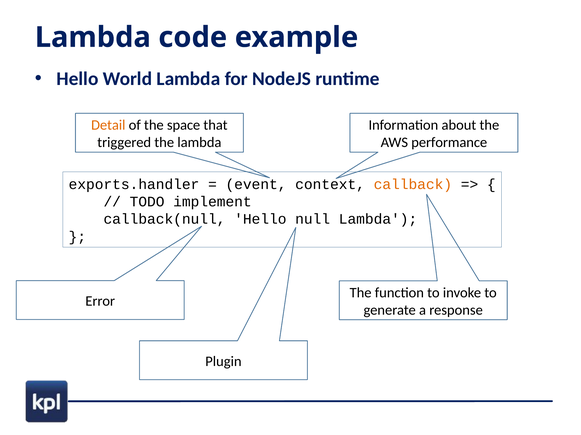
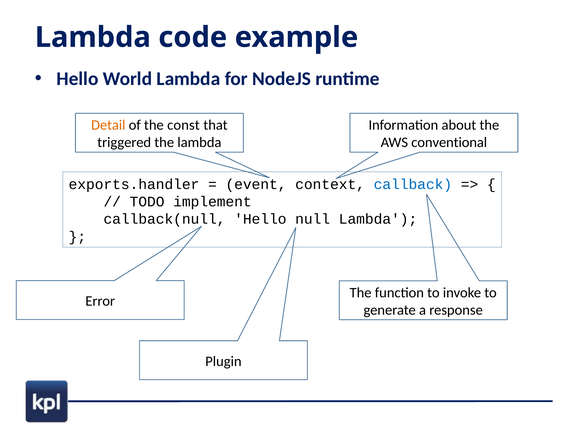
space: space -> const (183, 125)
performance: performance -> conventional (449, 143)
callback colour: orange -> blue (413, 185)
